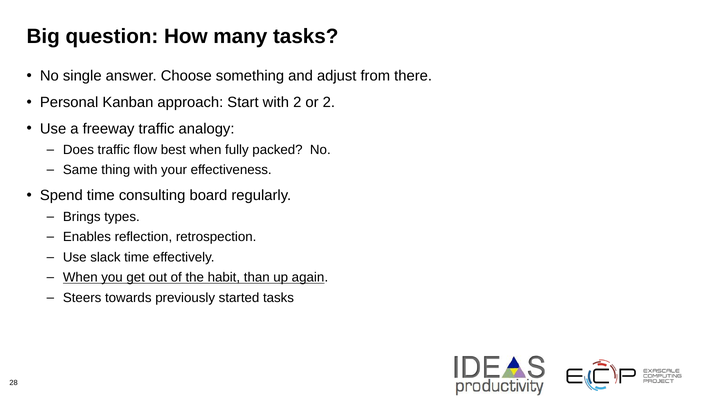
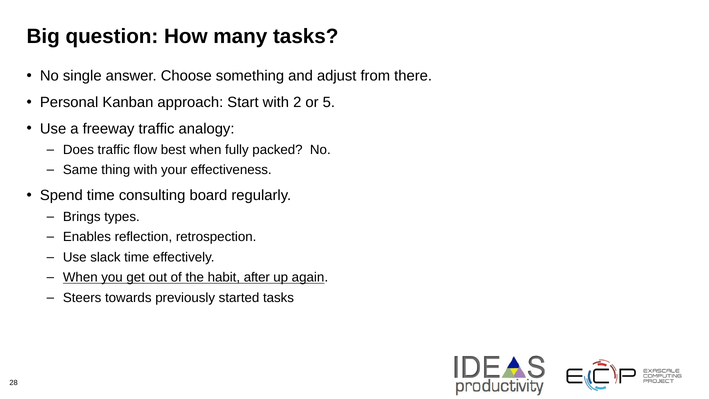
or 2: 2 -> 5 (329, 102)
than: than -> after (257, 277)
